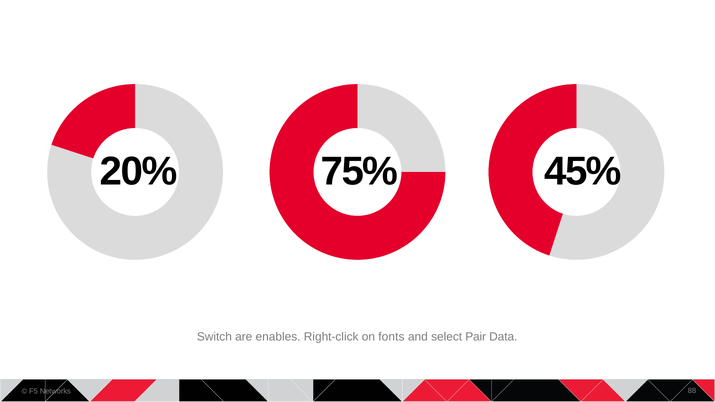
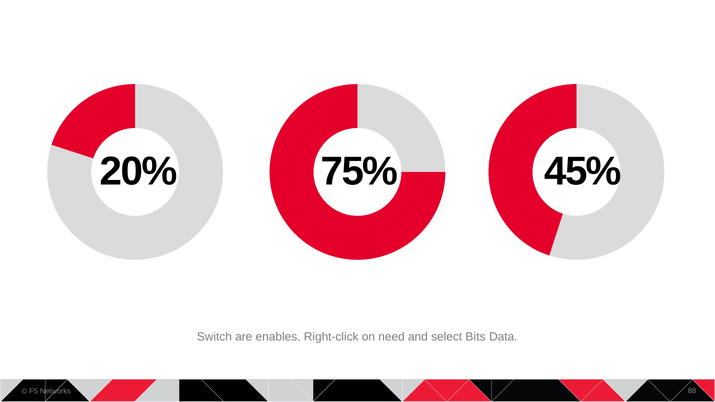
fonts: fonts -> need (392, 337)
Pair: Pair -> Bits (476, 337)
